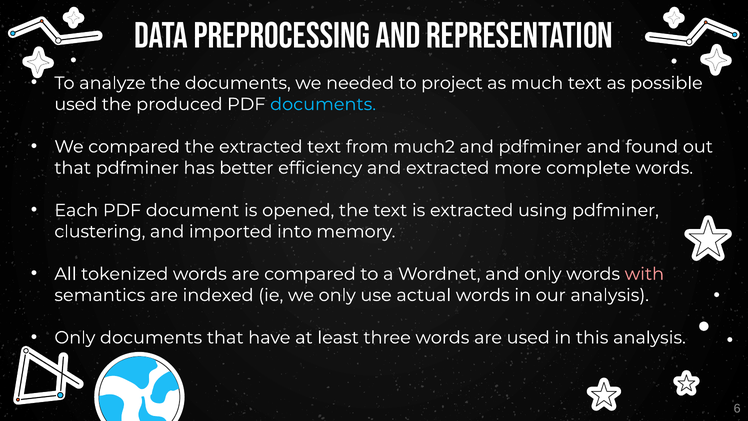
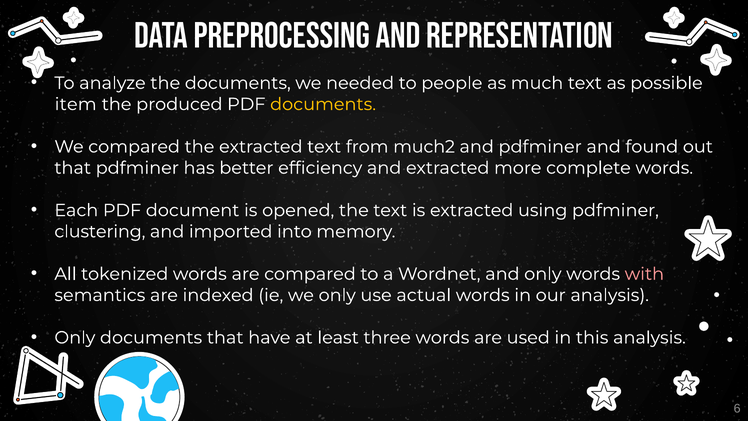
project: project -> people (452, 83)
used: used -> item (76, 104)
documents colour: light blue -> yellow (323, 104)
